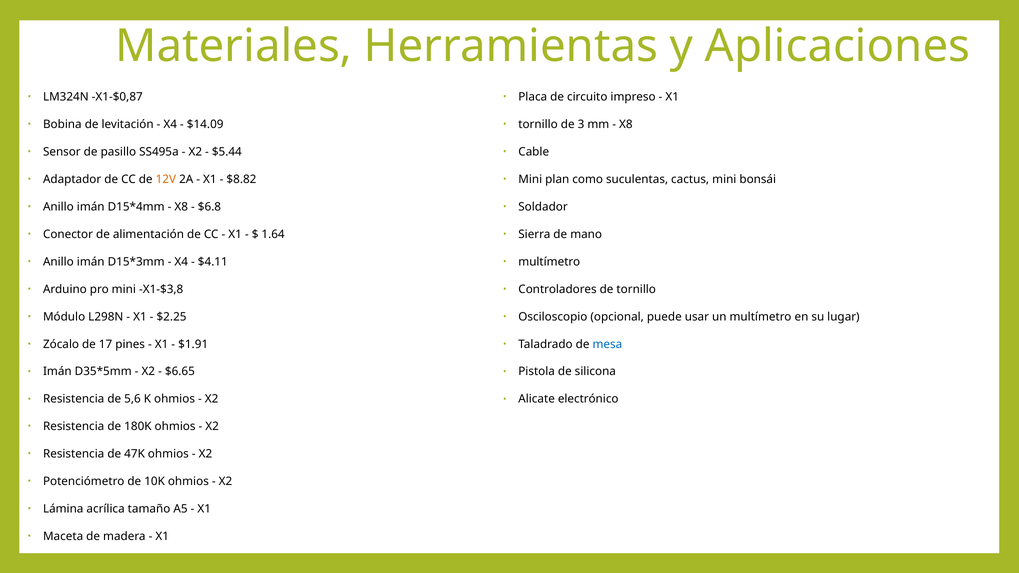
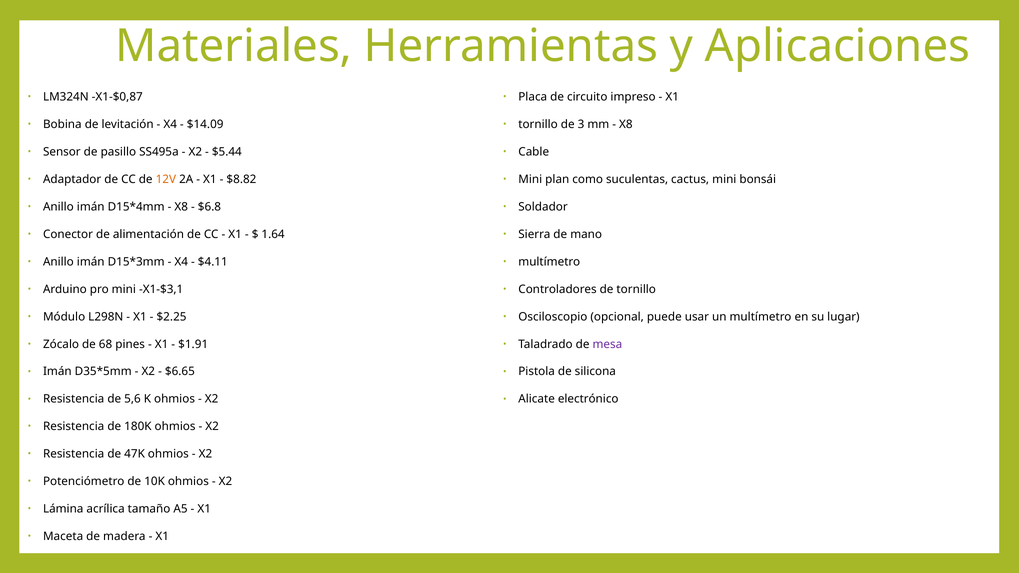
X1-$3,8: X1-$3,8 -> X1-$3,1 (161, 289)
17: 17 -> 68 (106, 344)
mesa colour: blue -> purple (607, 344)
